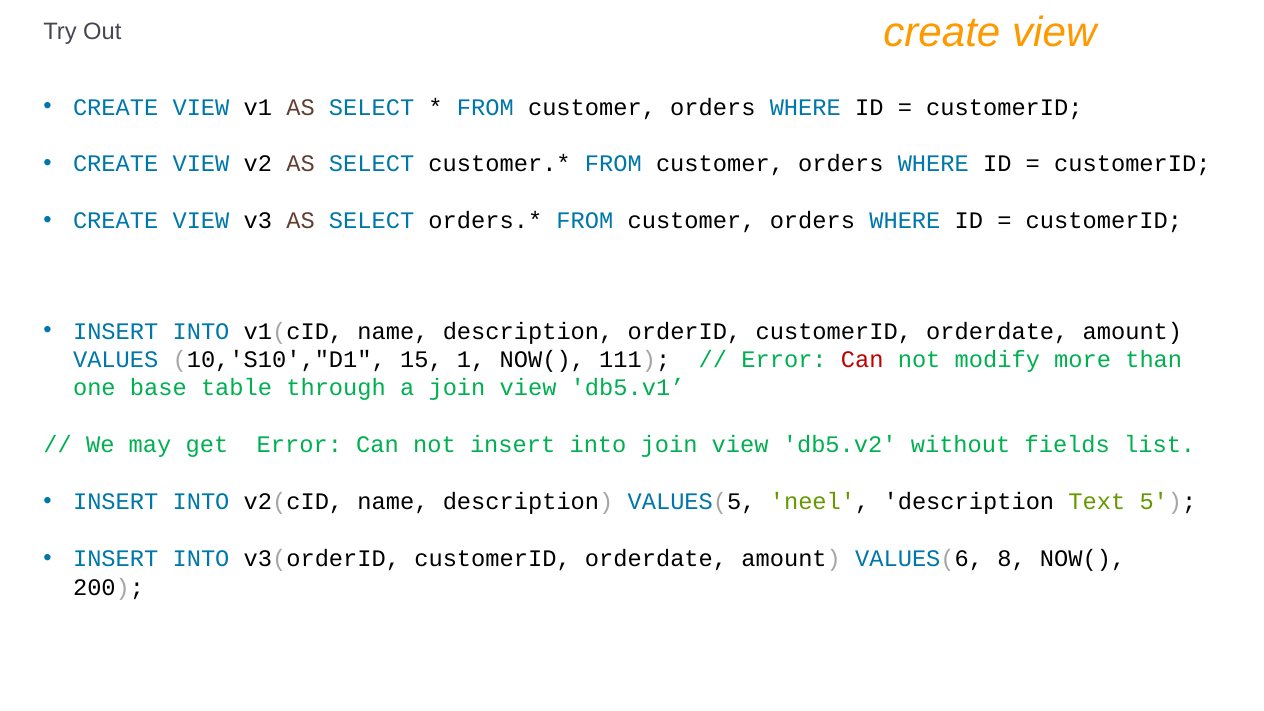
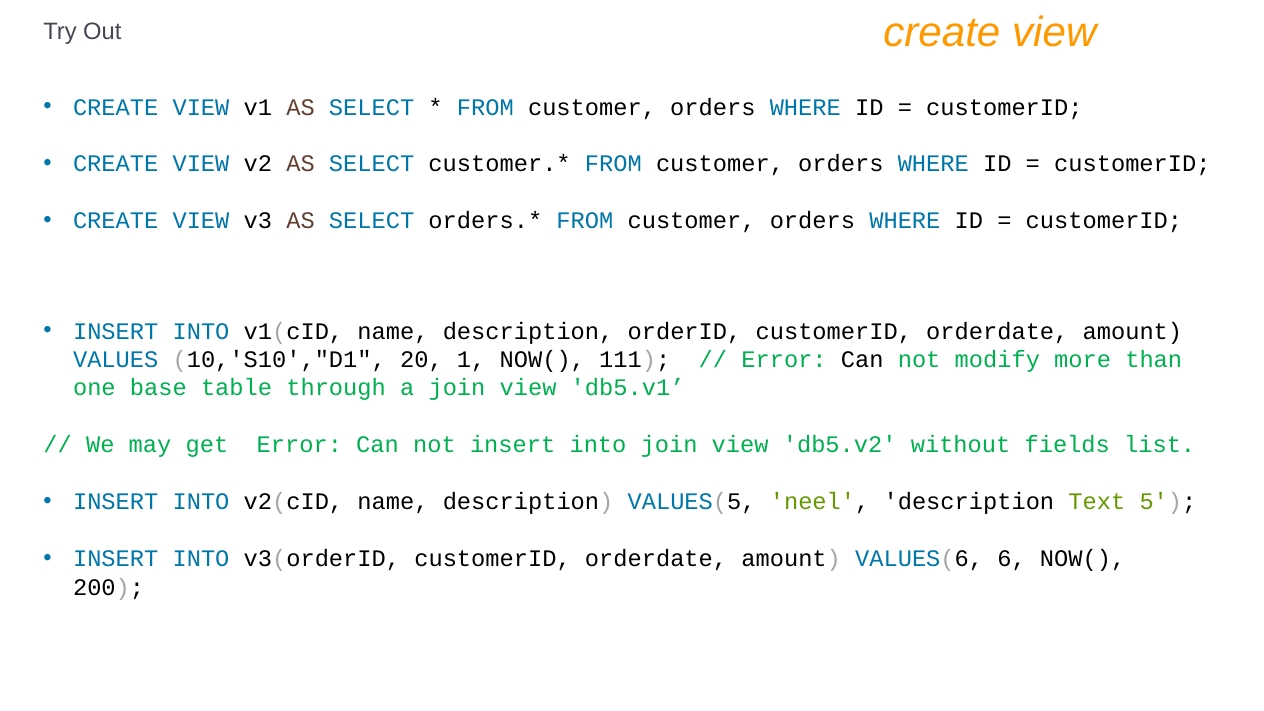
15: 15 -> 20 (421, 360)
Can colour: red -> black (862, 360)
8: 8 -> 6 (1012, 559)
